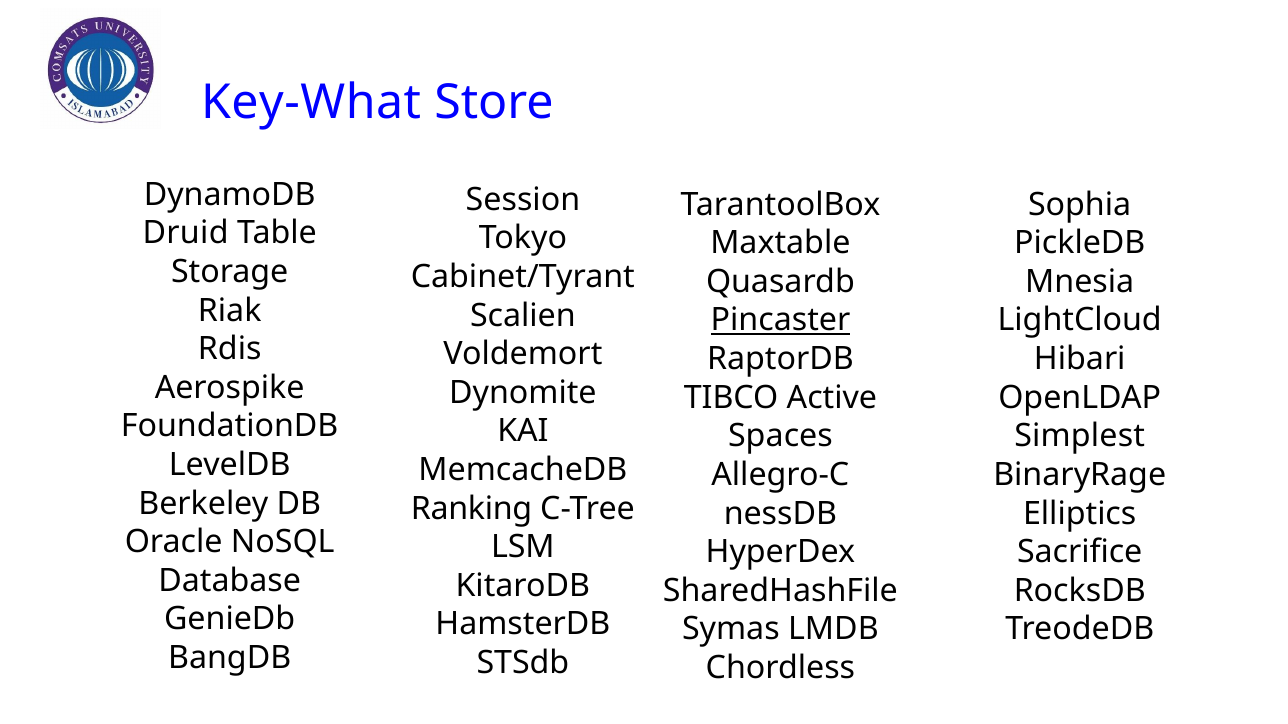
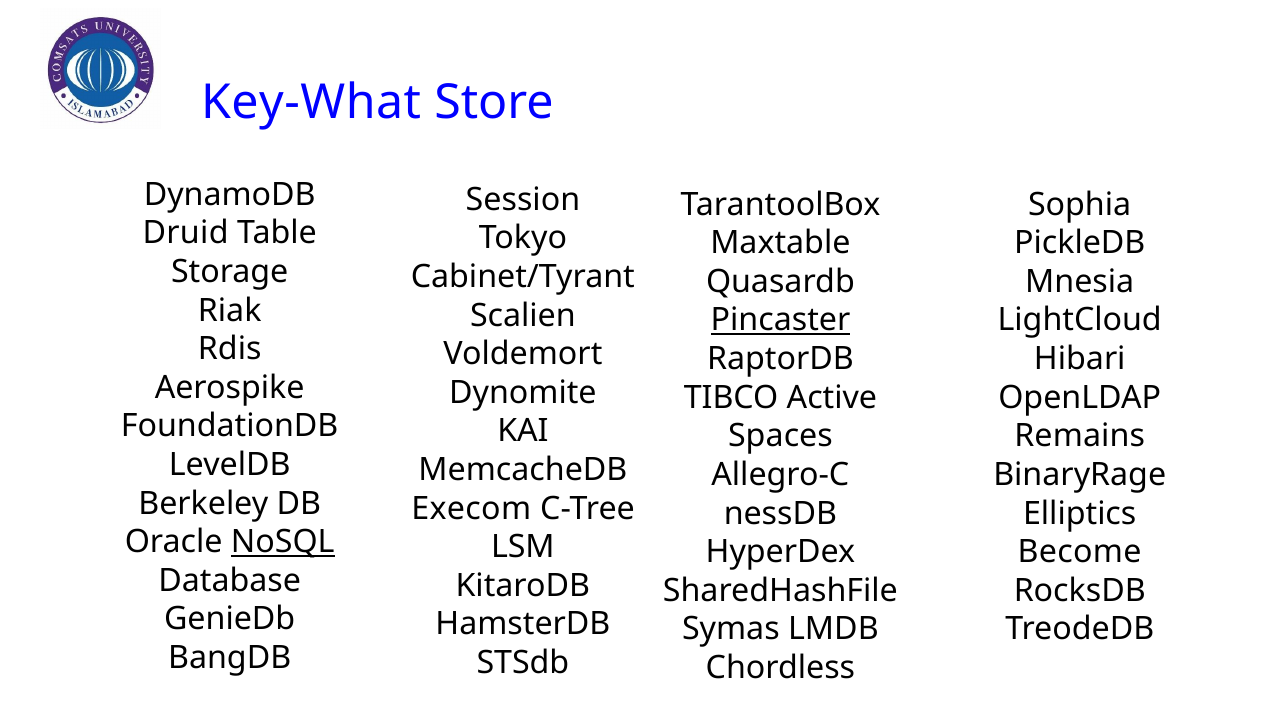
Simplest: Simplest -> Remains (1080, 437)
Ranking: Ranking -> Execom (471, 509)
NoSQL underline: none -> present (283, 542)
Sacrifice: Sacrifice -> Become (1080, 552)
